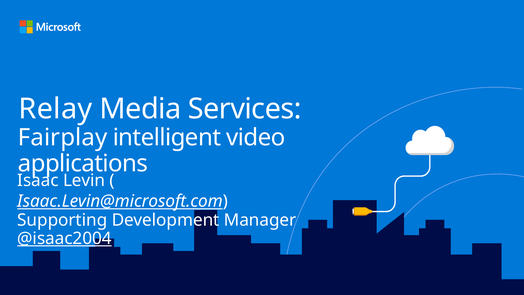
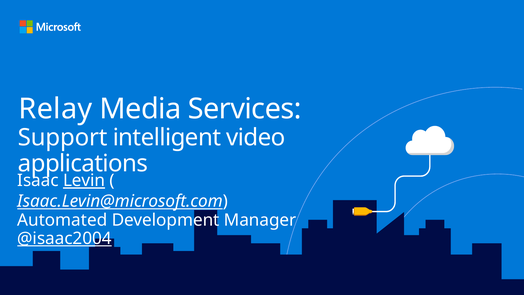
Fairplay: Fairplay -> Support (63, 138)
Levin underline: none -> present (84, 180)
Supporting: Supporting -> Automated (62, 220)
